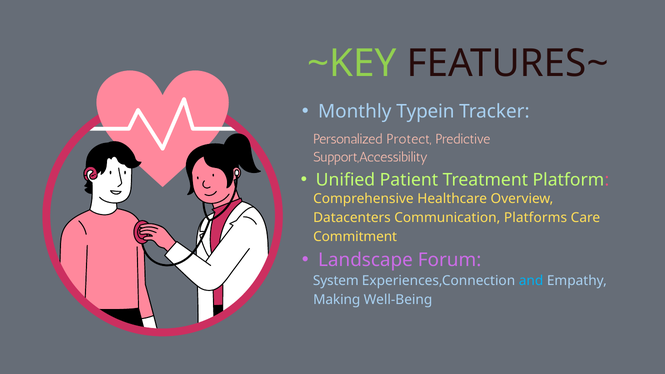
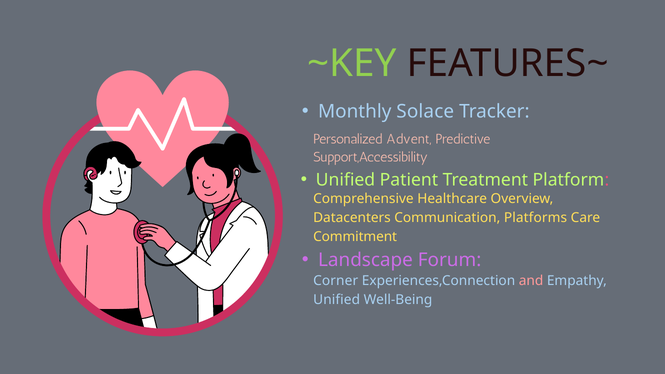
Typein: Typein -> Solace (425, 111)
Protect: Protect -> Advent (409, 139)
System: System -> Corner (336, 281)
and colour: light blue -> pink (531, 281)
Making: Making -> Unified (337, 300)
